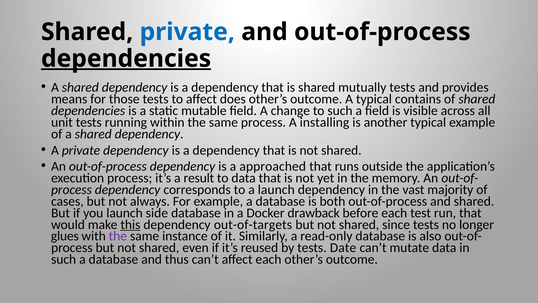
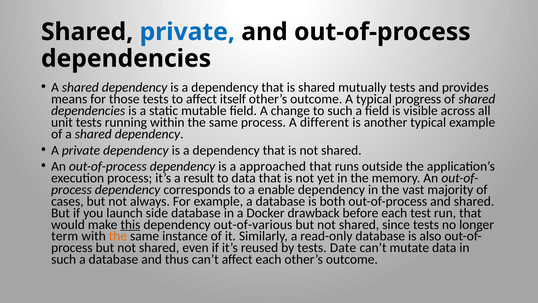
dependencies underline: present -> none (126, 59)
does: does -> itself (233, 99)
contains: contains -> progress (418, 99)
installing: installing -> different (324, 122)
a launch: launch -> enable (276, 189)
out-of-targets: out-of-targets -> out-of-various (253, 224)
glues: glues -> term (65, 236)
the colour: purple -> orange (118, 236)
